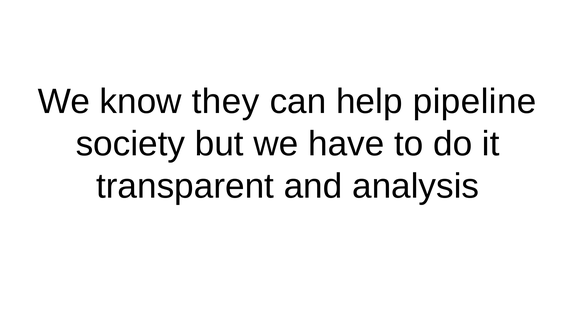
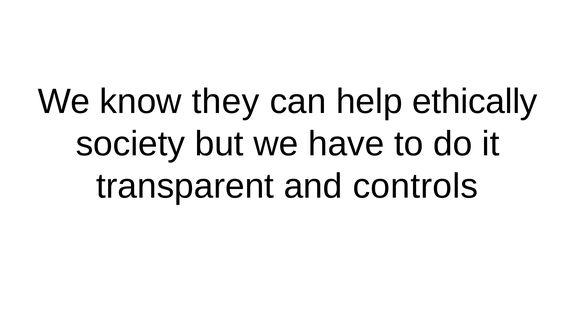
pipeline: pipeline -> ethically (475, 102)
analysis: analysis -> controls (415, 186)
